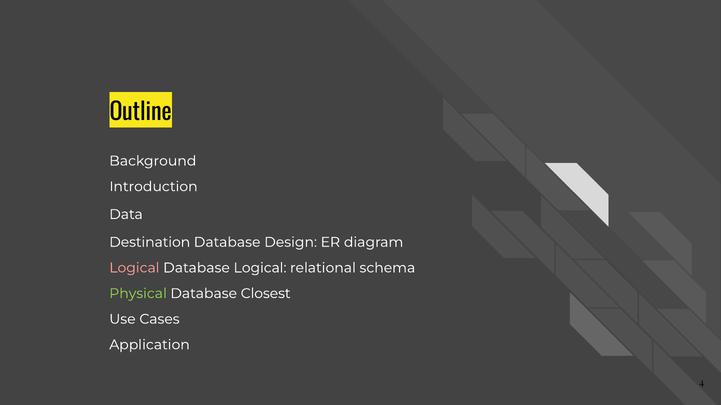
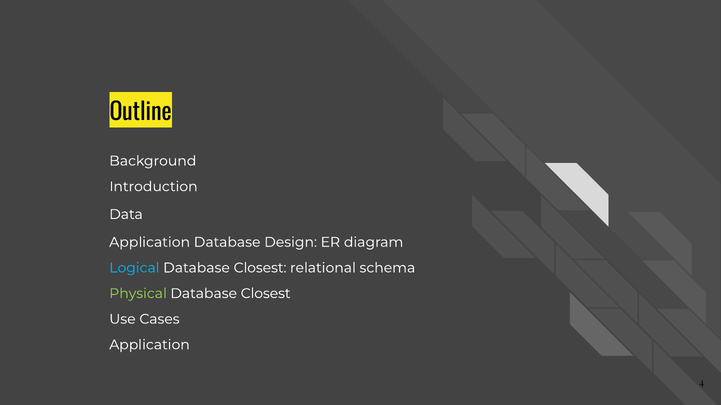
Destination: Destination -> Application (150, 242)
Logical colour: pink -> light blue (134, 268)
Logical: Logical -> Closest (260, 268)
